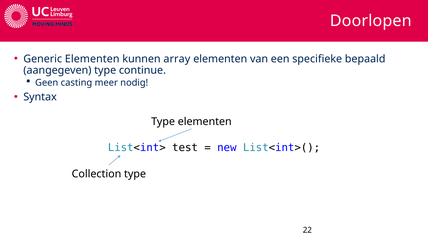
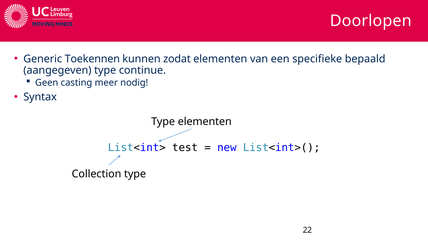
Generic Elementen: Elementen -> Toekennen (92, 59)
array: array -> zodat (177, 59)
